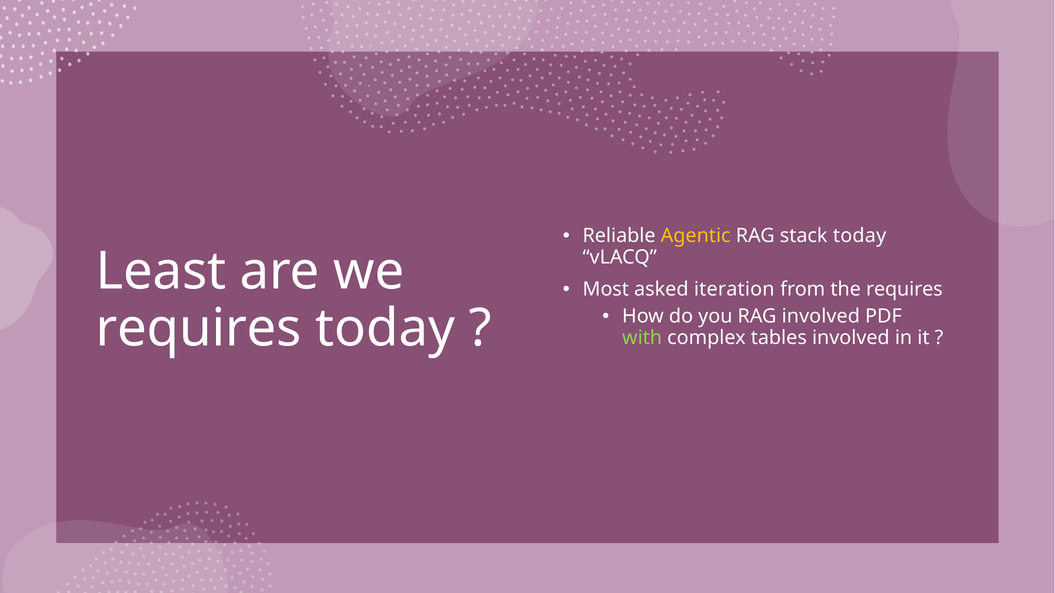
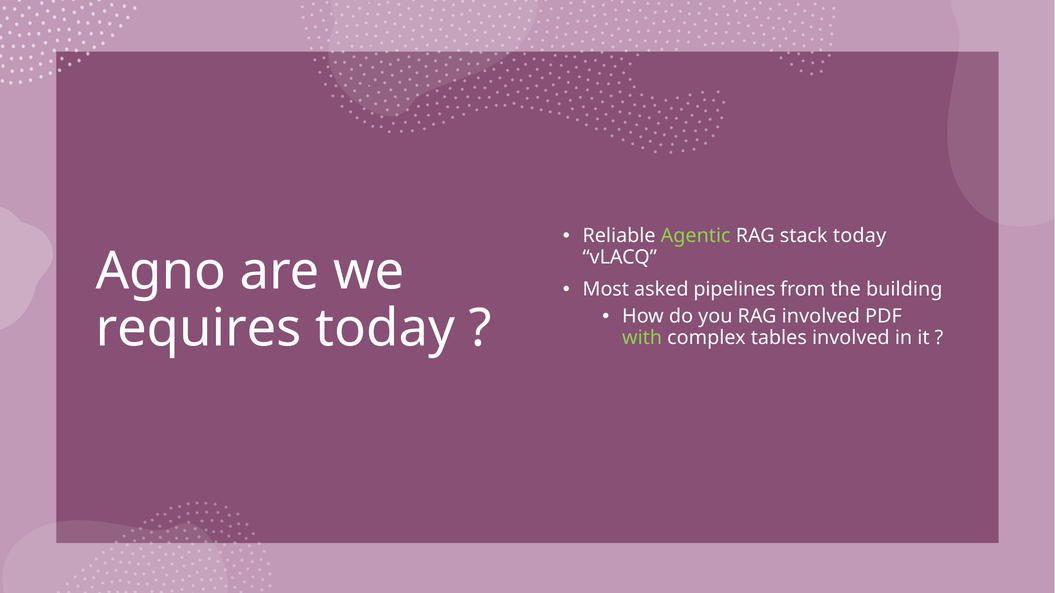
Agentic colour: yellow -> light green (696, 236)
Least: Least -> Agno (161, 272)
iteration: iteration -> pipelines (734, 290)
the requires: requires -> building (904, 290)
